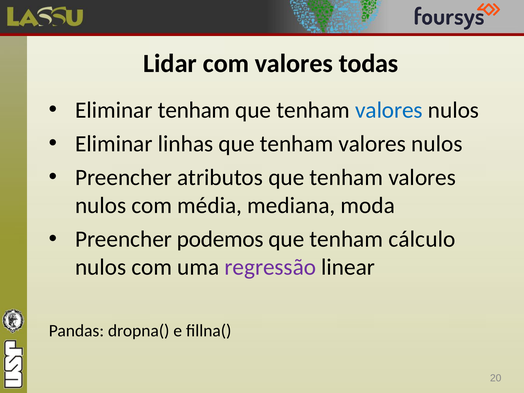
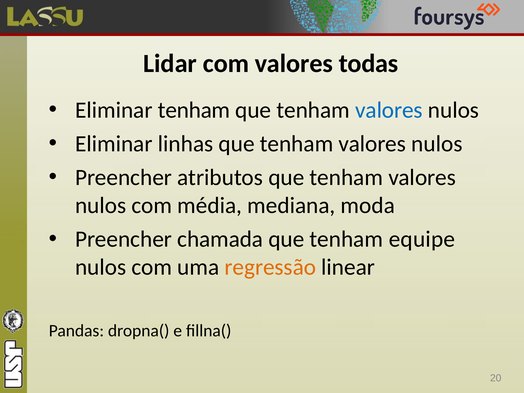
podemos: podemos -> chamada (220, 239)
cálculo: cálculo -> equipe (422, 239)
regressão colour: purple -> orange (270, 267)
